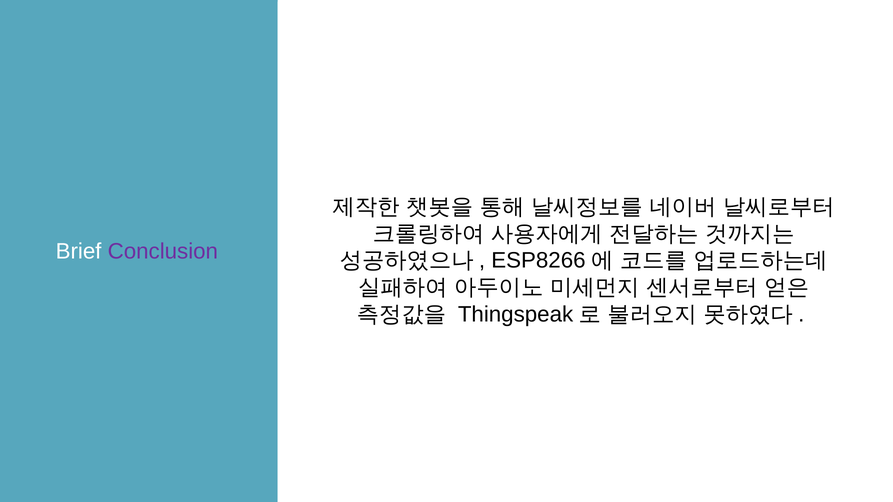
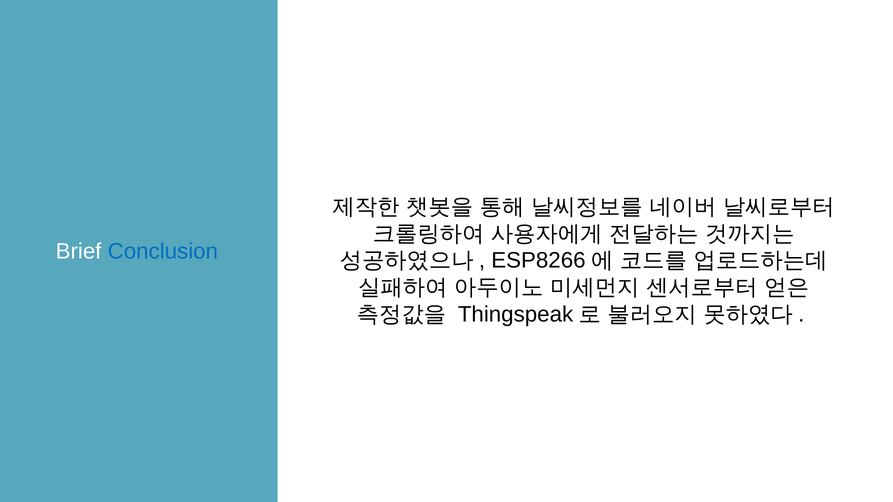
Conclusion colour: purple -> blue (163, 251)
